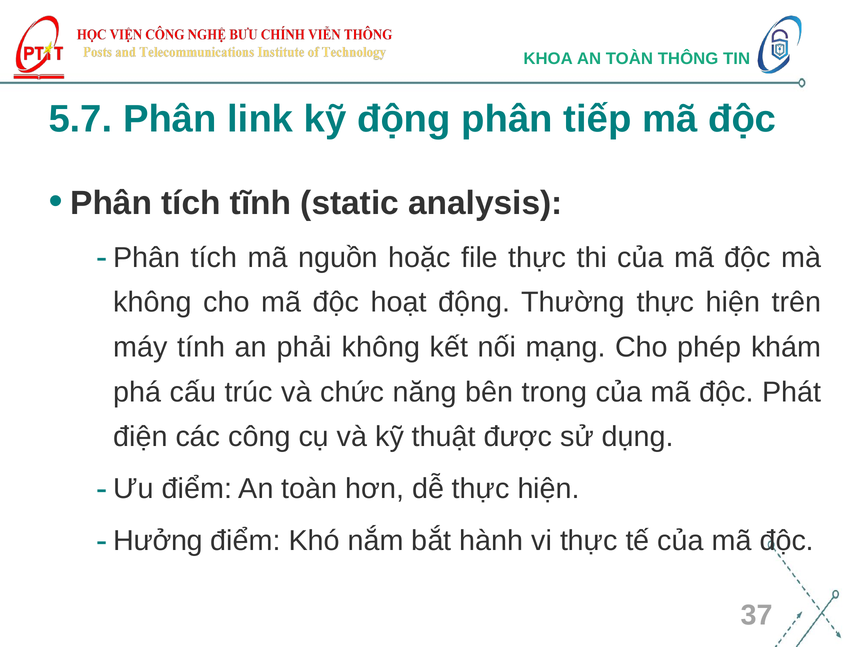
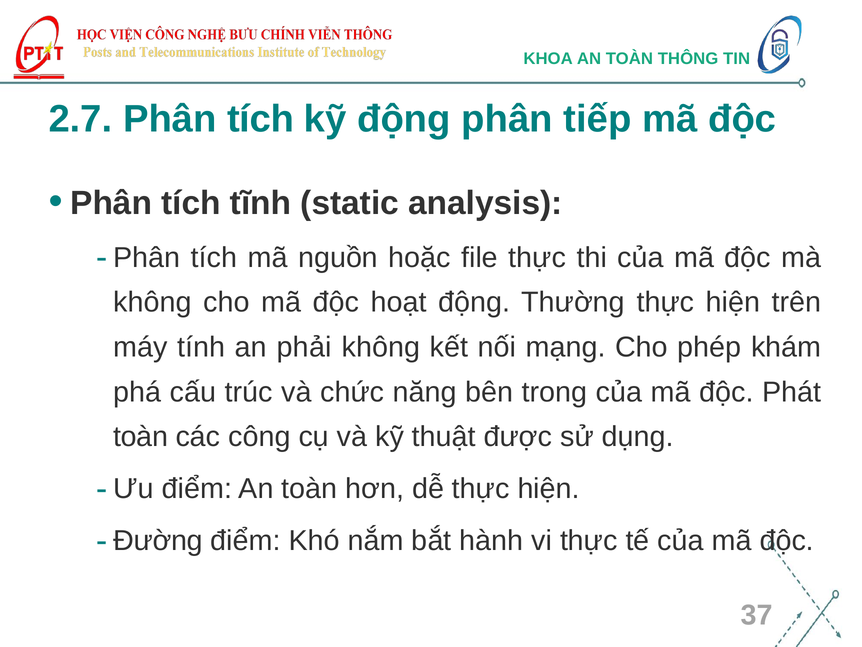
5.7: 5.7 -> 2.7 (80, 119)
link: link -> tích (260, 119)
điện: điện -> toàn (141, 437)
Hưởng: Hưởng -> Đường (158, 540)
